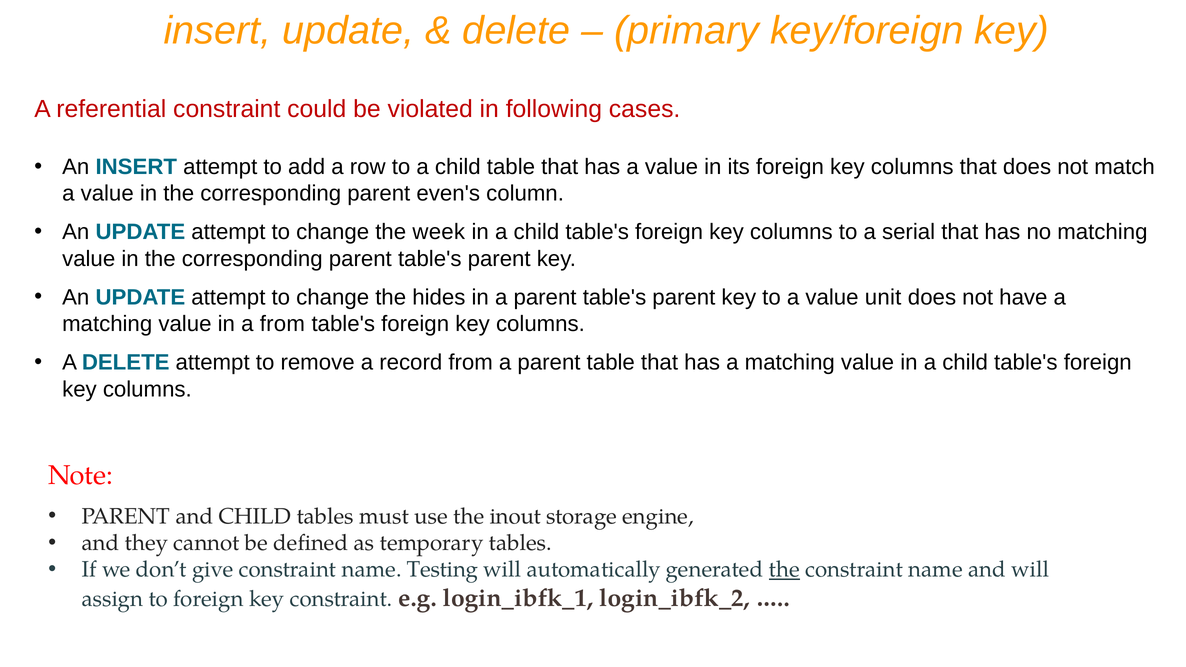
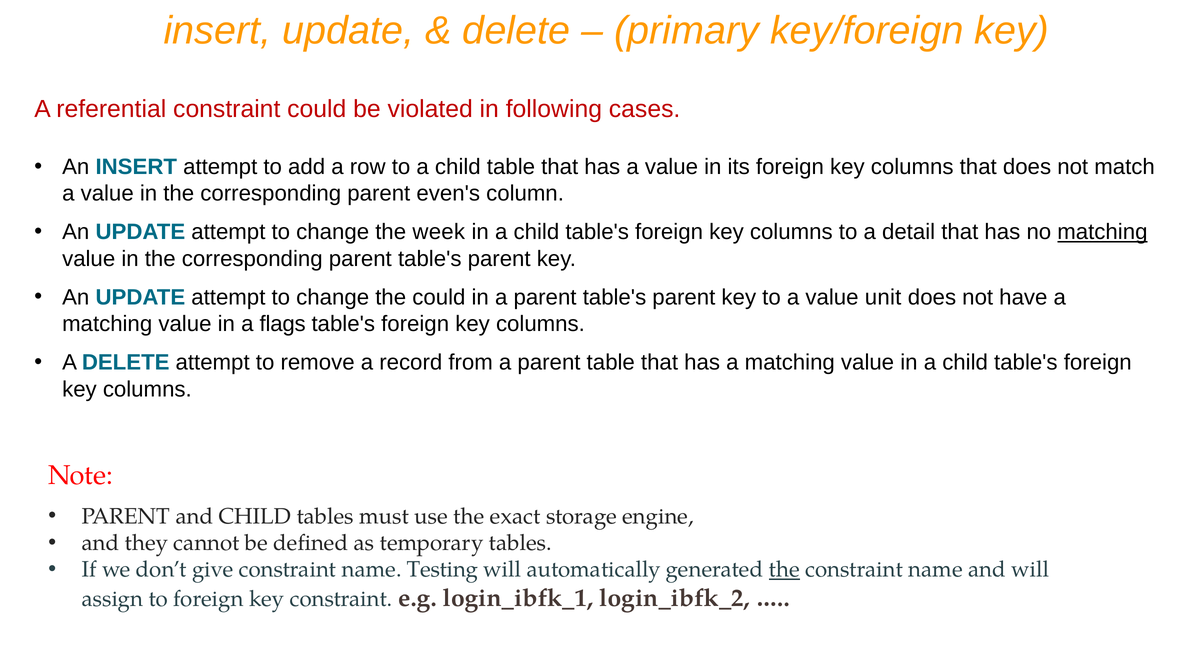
serial: serial -> detail (909, 232)
matching underline: none -> present (1102, 232)
the hides: hides -> could (439, 297)
a from: from -> flags (283, 324)
inout: inout -> exact (515, 516)
